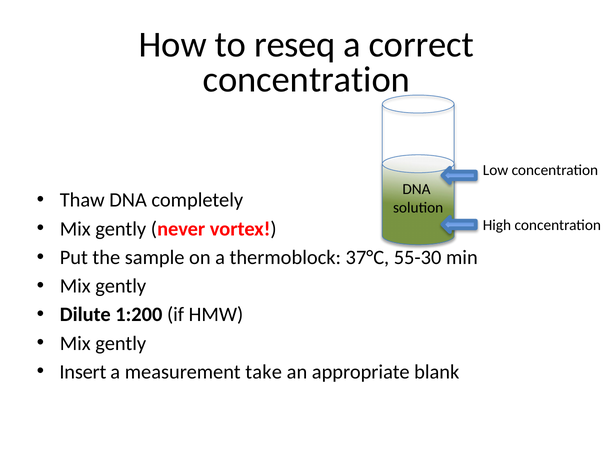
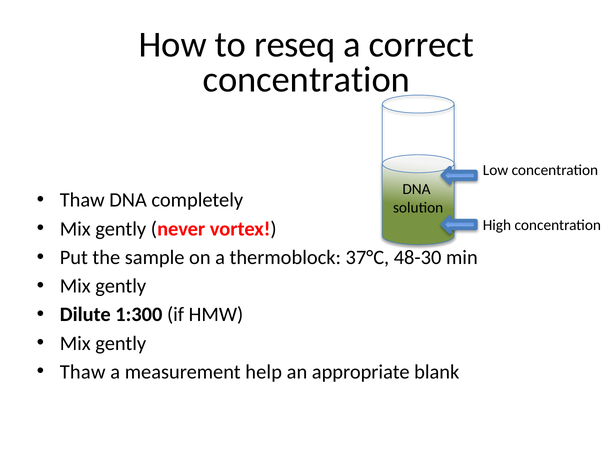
55-30: 55-30 -> 48-30 (418, 257)
1:200: 1:200 -> 1:300 (139, 314)
Insert: Insert -> Thaw (83, 372)
take: take -> help (264, 372)
